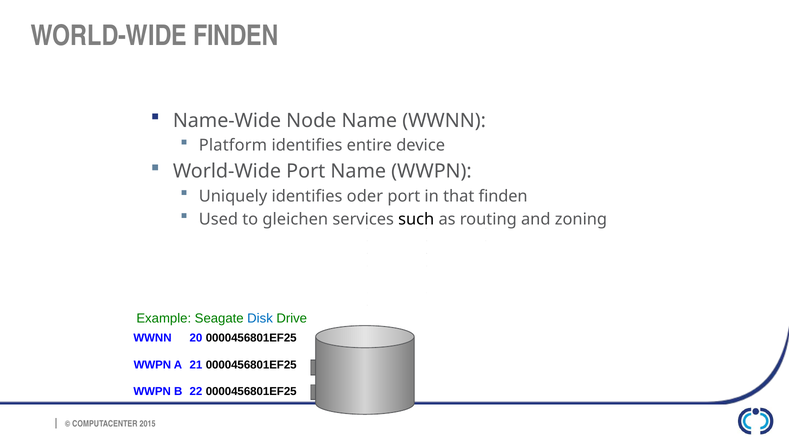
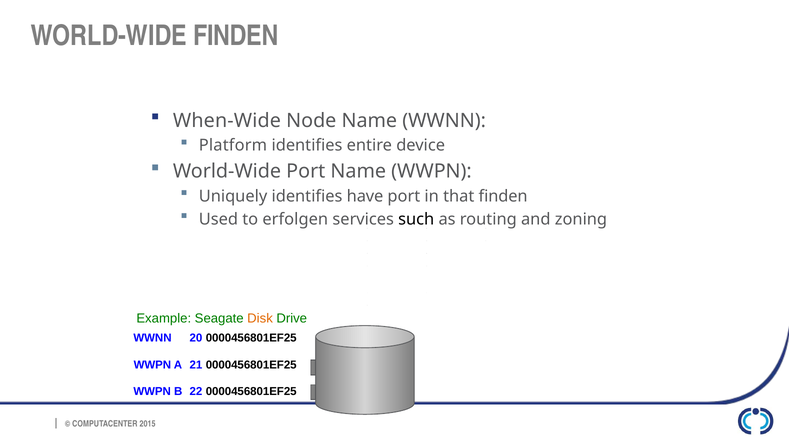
Name-Wide: Name-Wide -> When-Wide (227, 121)
oder: oder -> have (365, 196)
gleichen: gleichen -> erfolgen (295, 219)
Disk colour: blue -> orange (260, 318)
